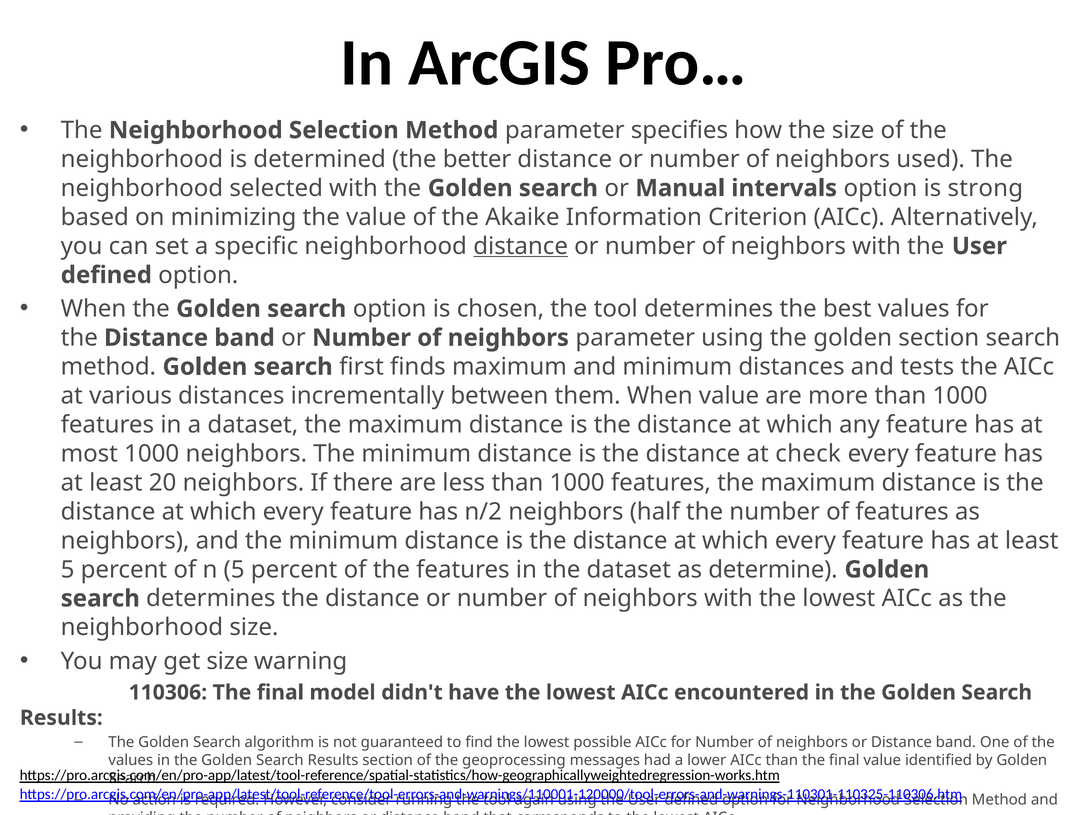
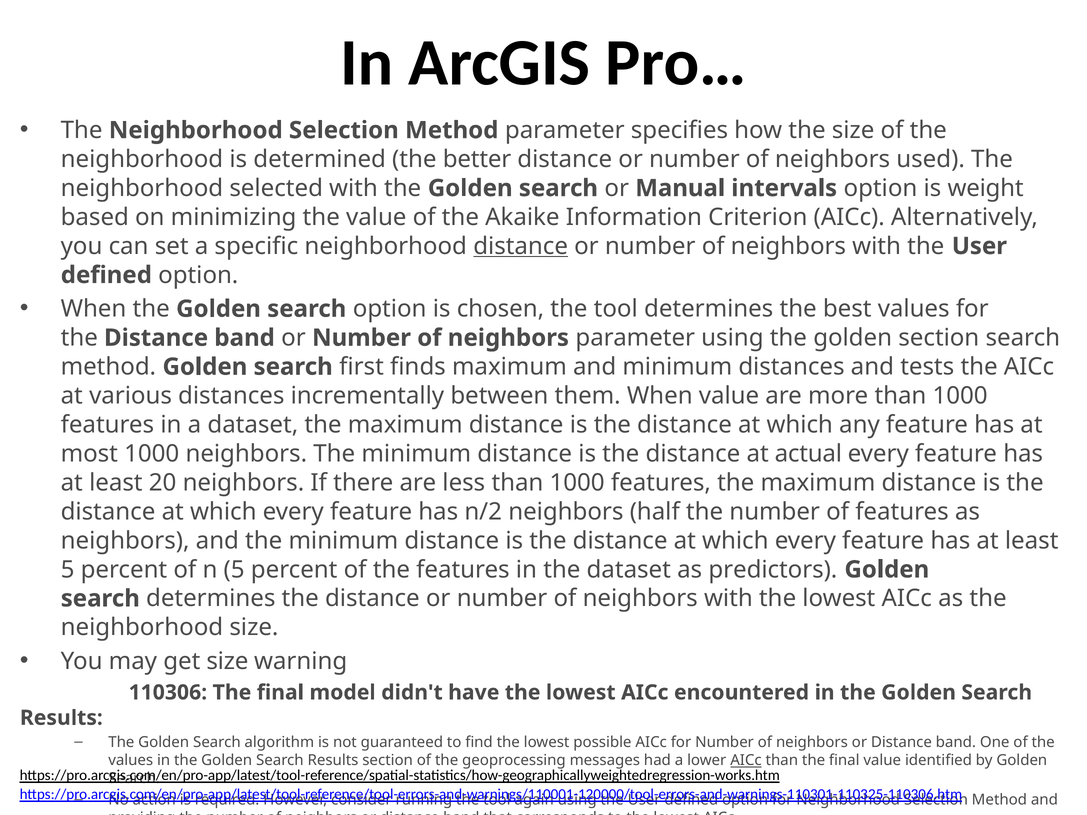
strong: strong -> weight (986, 188)
check: check -> actual (808, 454)
determine: determine -> predictors (773, 570)
AICc underline: none -> present (746, 761)
